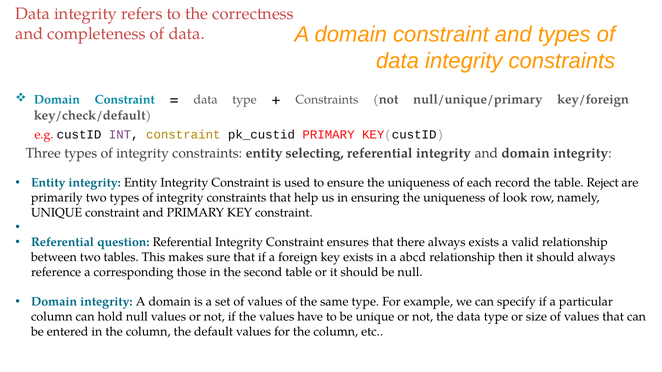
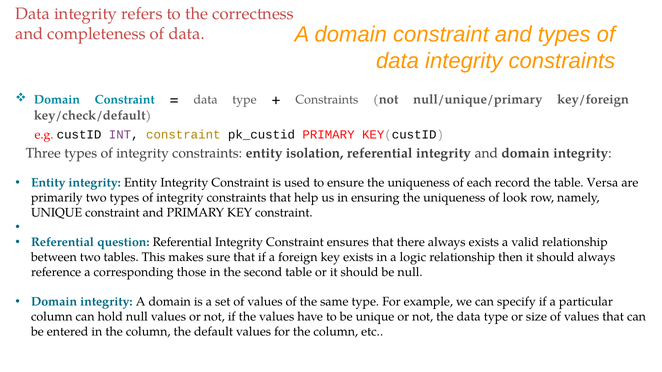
selecting: selecting -> isolation (315, 153)
Reject: Reject -> Versa (602, 183)
abcd: abcd -> logic (413, 257)
